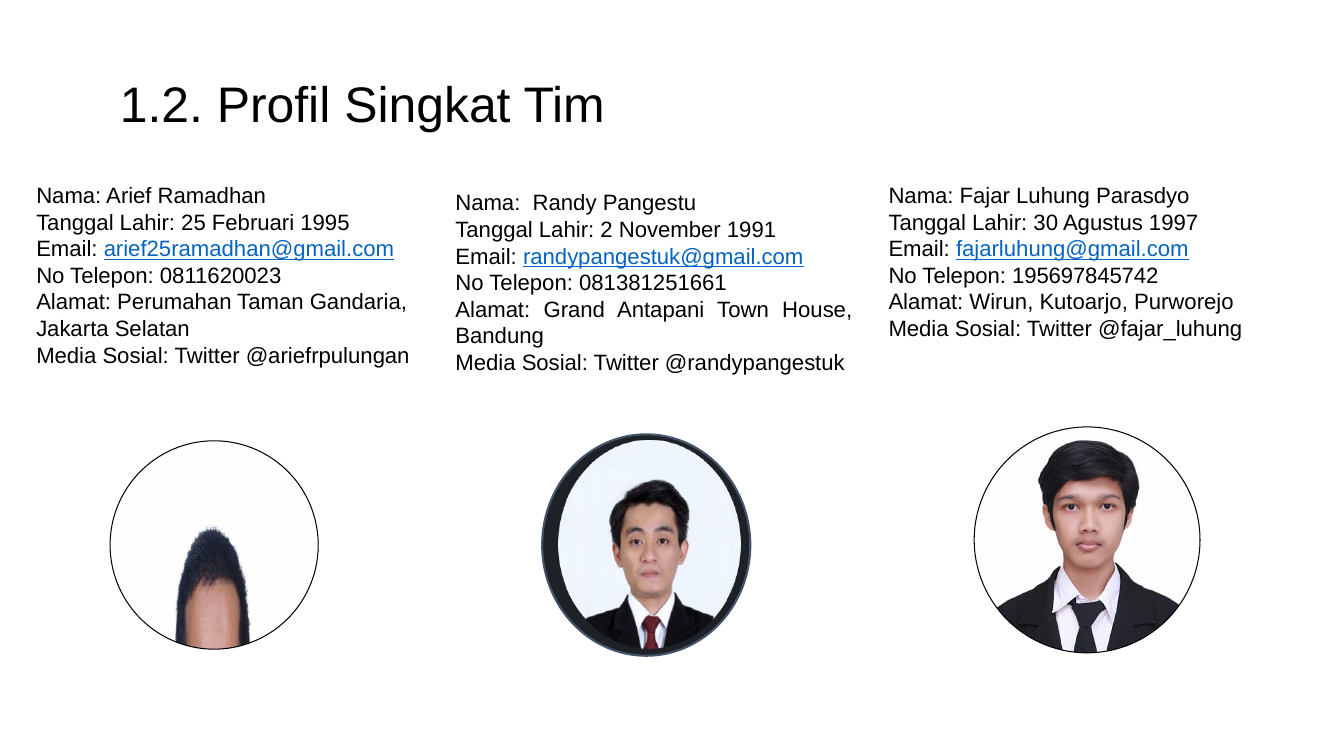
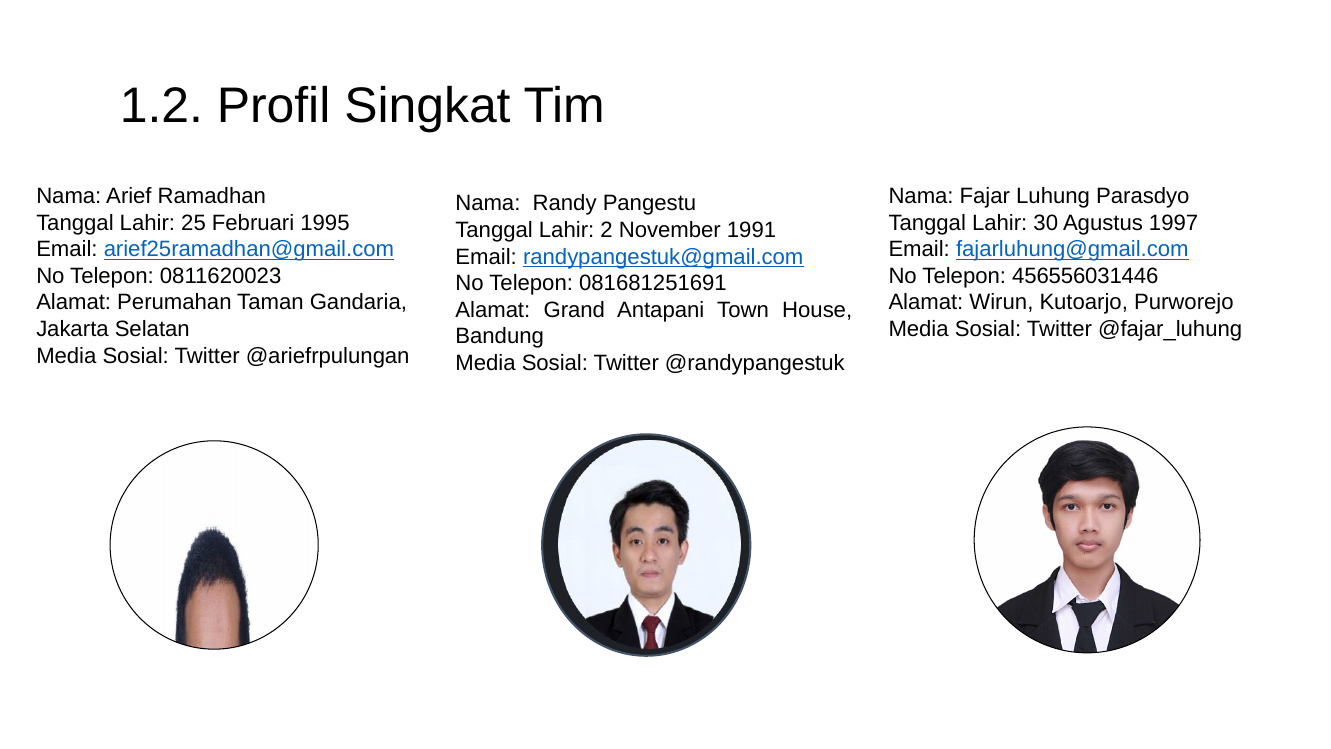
195697845742: 195697845742 -> 456556031446 (1085, 276)
081381251661: 081381251661 -> 081681251691 (653, 283)
